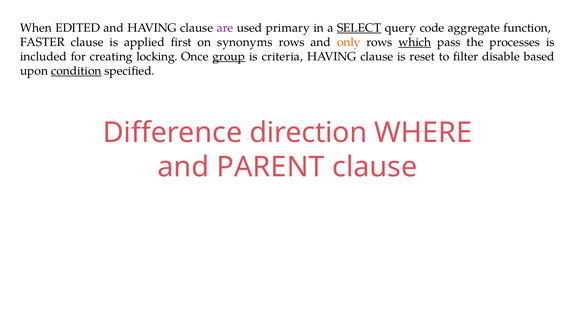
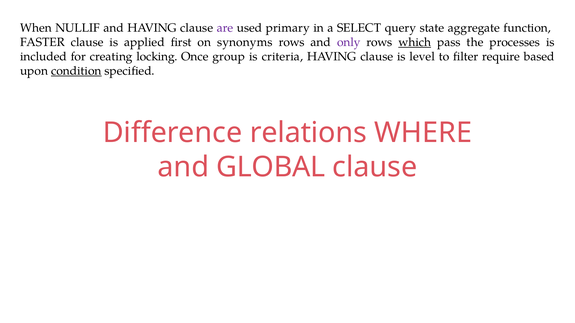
EDITED: EDITED -> NULLIF (78, 28)
SELECT underline: present -> none (359, 28)
code: code -> state (432, 28)
only colour: orange -> purple (349, 42)
group underline: present -> none (229, 57)
reset: reset -> level (422, 57)
disable: disable -> require (501, 57)
direction: direction -> relations (308, 133)
PARENT: PARENT -> GLOBAL (271, 167)
